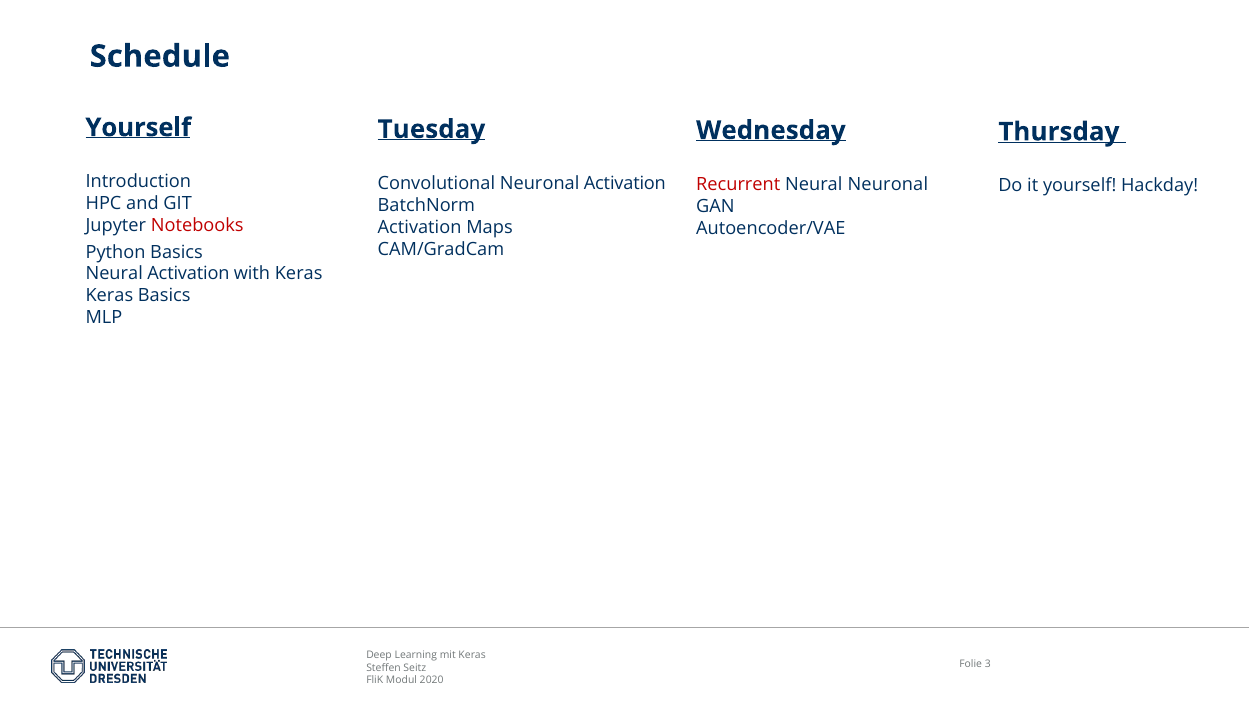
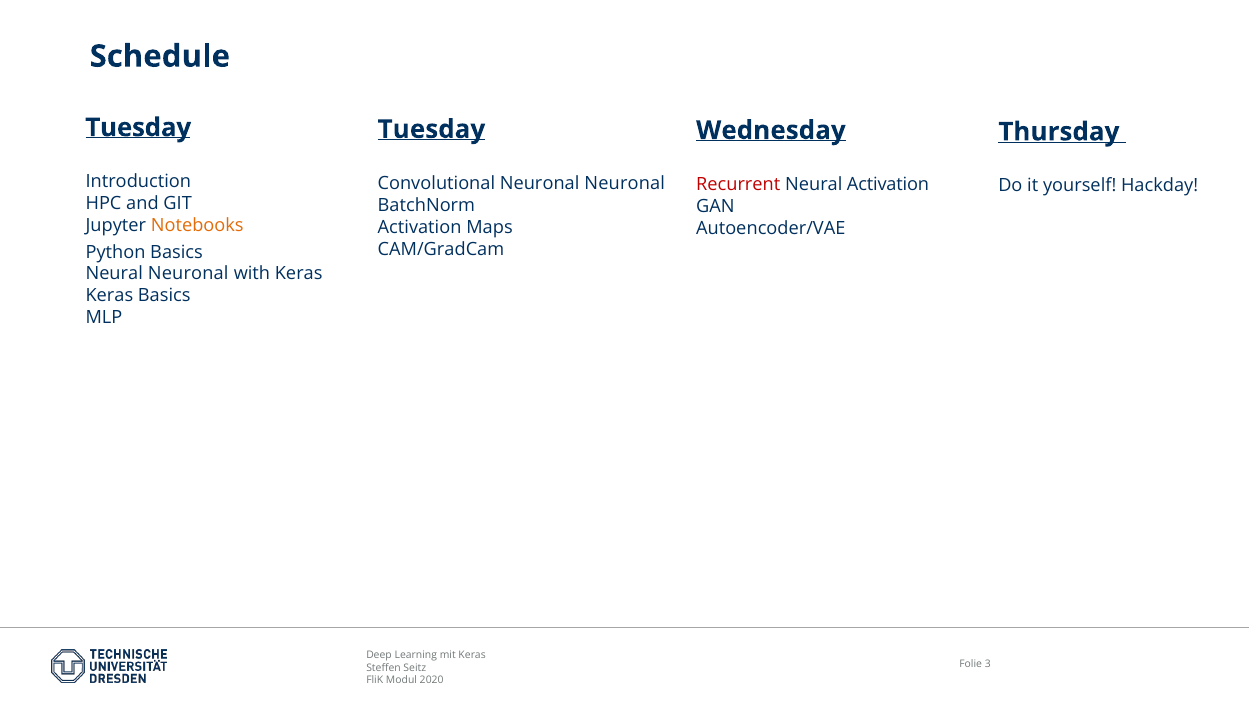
Yourself: Yourself -> Tuesday (138, 128)
Neuronal Activation: Activation -> Neuronal (625, 183)
Neural Neuronal: Neuronal -> Activation (888, 184)
Notebooks colour: red -> orange (197, 225)
Neural Activation: Activation -> Neuronal (188, 274)
